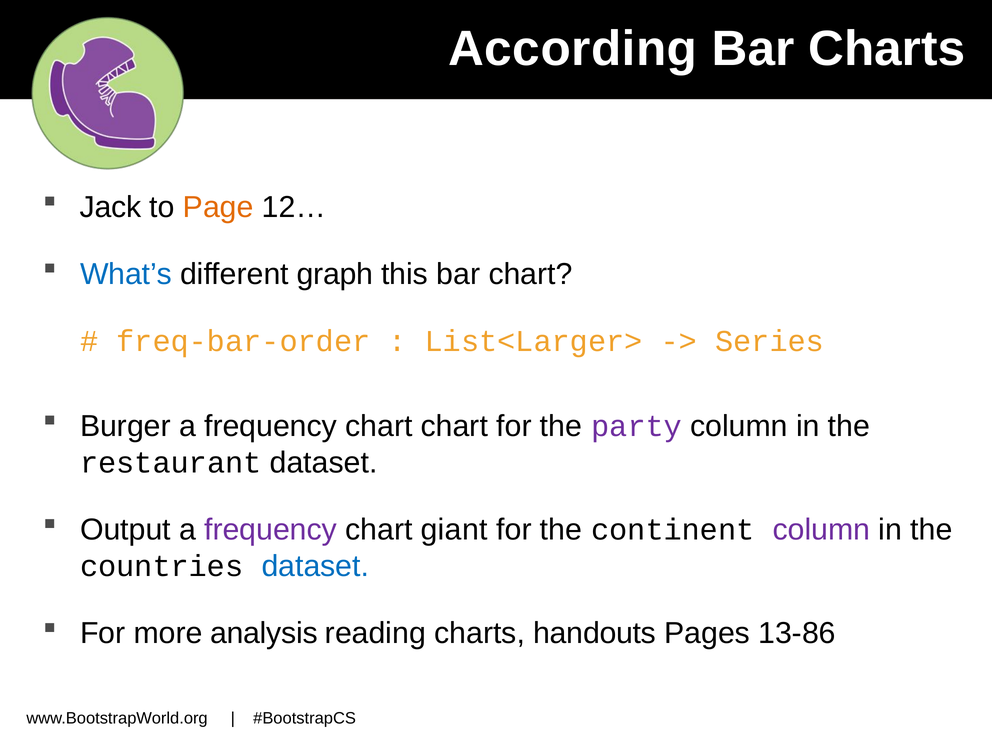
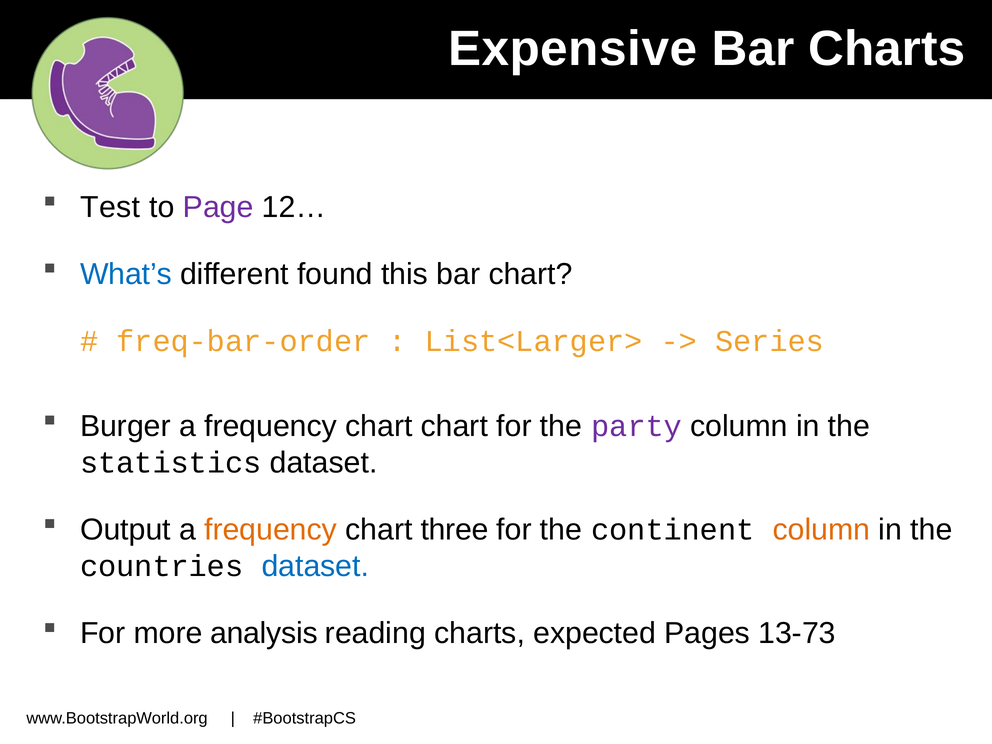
According: According -> Expensive (573, 49)
Jack: Jack -> Test (110, 207)
Page colour: orange -> purple (218, 207)
graph: graph -> found (335, 274)
restaurant: restaurant -> statistics (171, 463)
frequency colour: purple -> orange (271, 530)
giant: giant -> three (454, 530)
column colour: purple -> orange (821, 530)
handouts: handouts -> expected (595, 633)
13-86: 13-86 -> 13-73 (797, 633)
